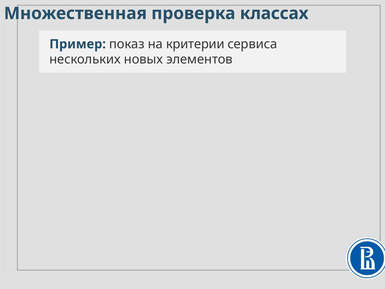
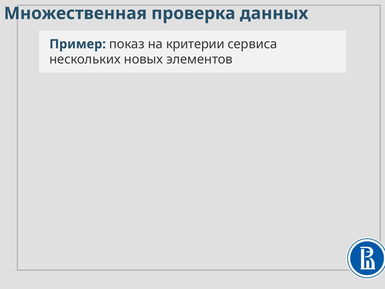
классах: классах -> данных (274, 13)
